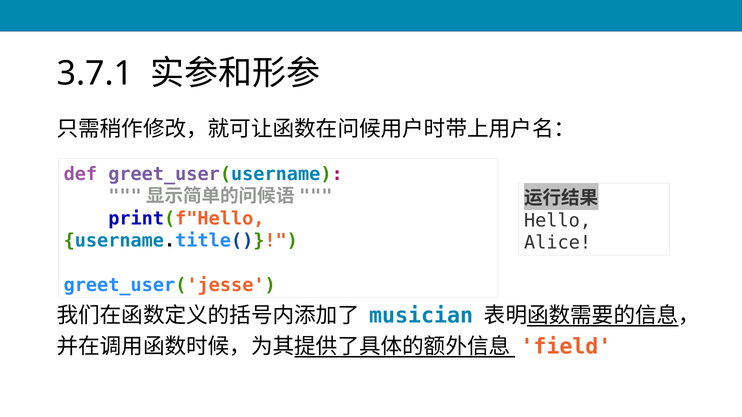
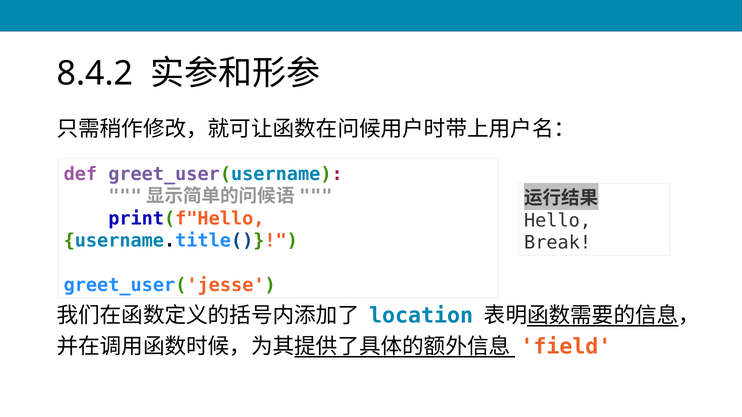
3.7.1: 3.7.1 -> 8.4.2 (95, 74)
Alice: Alice -> Break (558, 243)
musician: musician -> location (421, 316)
